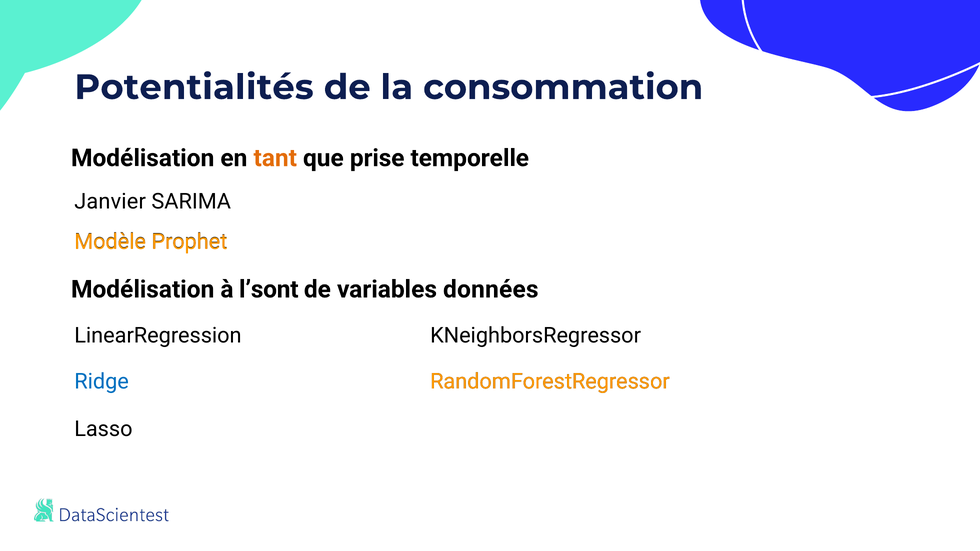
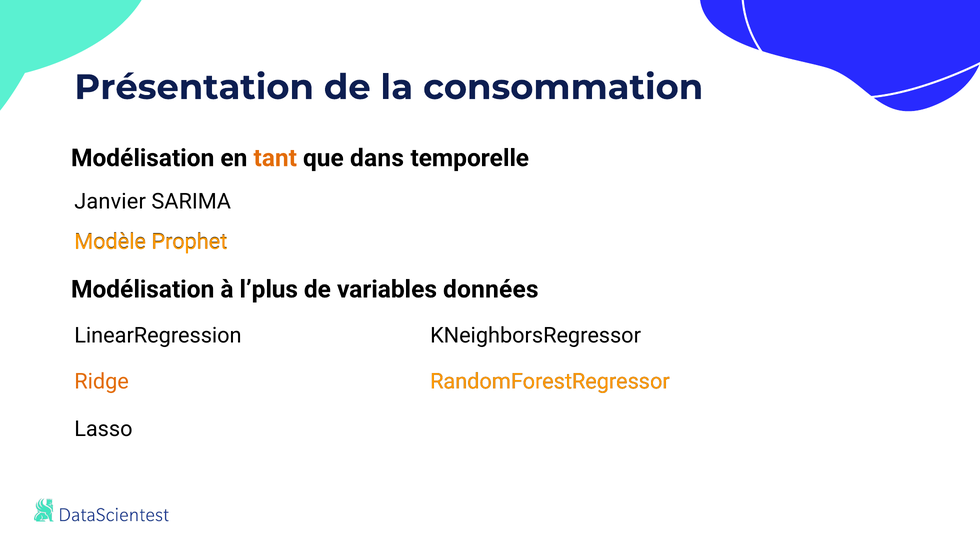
Potentialités: Potentialités -> Présentation (194, 87)
prise: prise -> dans (377, 158)
l’sont: l’sont -> l’plus (269, 290)
Ridge colour: blue -> orange (102, 382)
